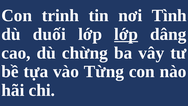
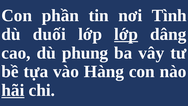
trinh: trinh -> phần (60, 16)
chừng: chừng -> phung (85, 53)
Từng: Từng -> Hàng (104, 71)
hãi underline: none -> present (13, 90)
